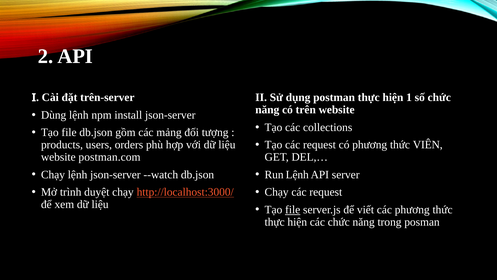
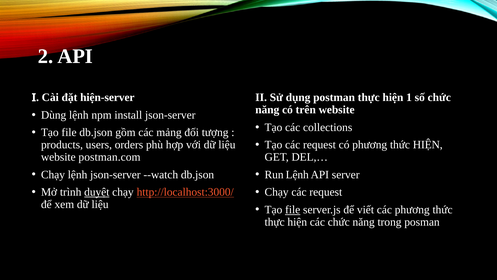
trên-server: trên-server -> hiện-server (107, 97)
thức VIÊN: VIÊN -> HIỆN (428, 145)
duyệt underline: none -> present (97, 192)
